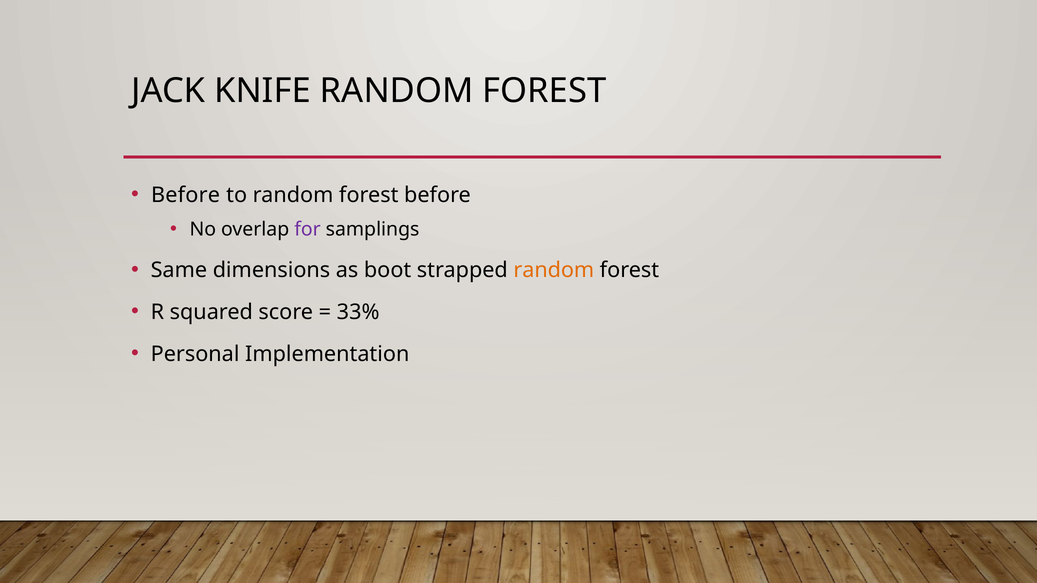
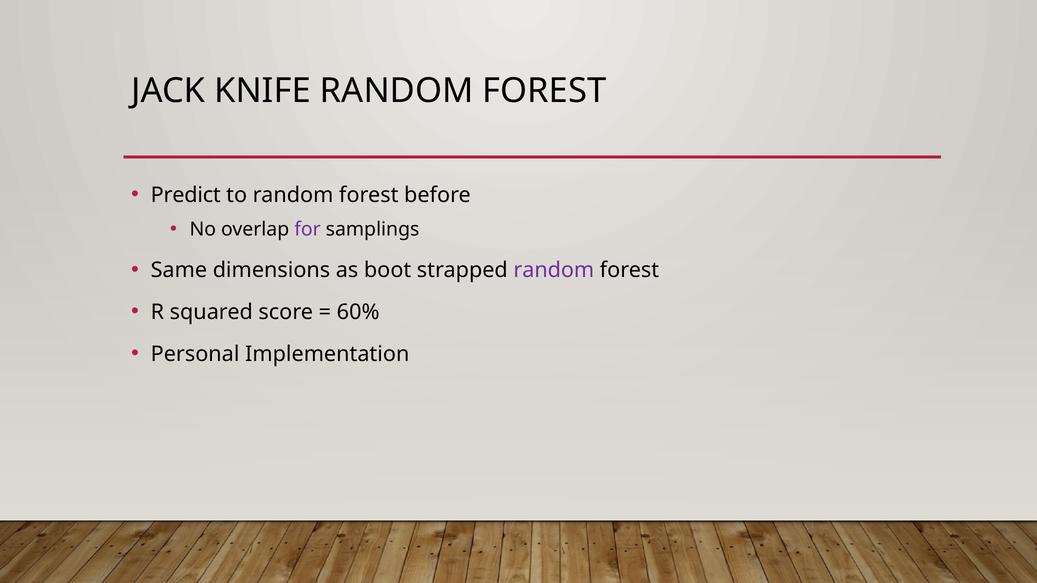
Before: Before -> Predict (186, 195)
random colour: orange -> purple (554, 270)
33%: 33% -> 60% (358, 312)
